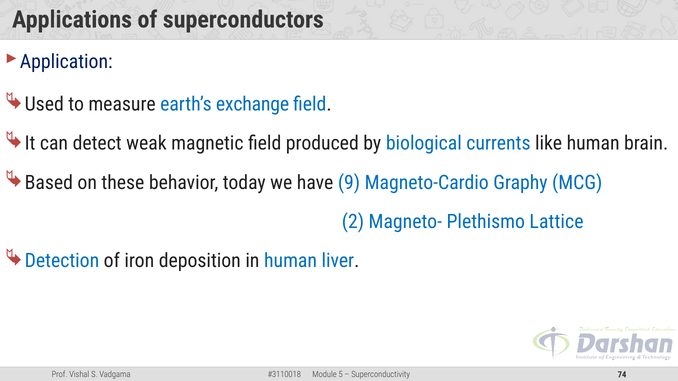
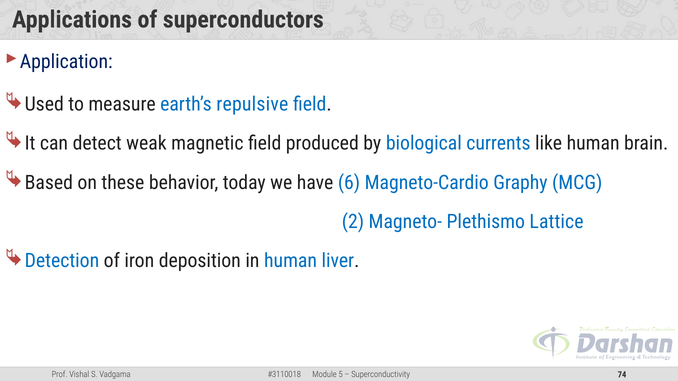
exchange: exchange -> repulsive (252, 104)
9: 9 -> 6 (349, 183)
